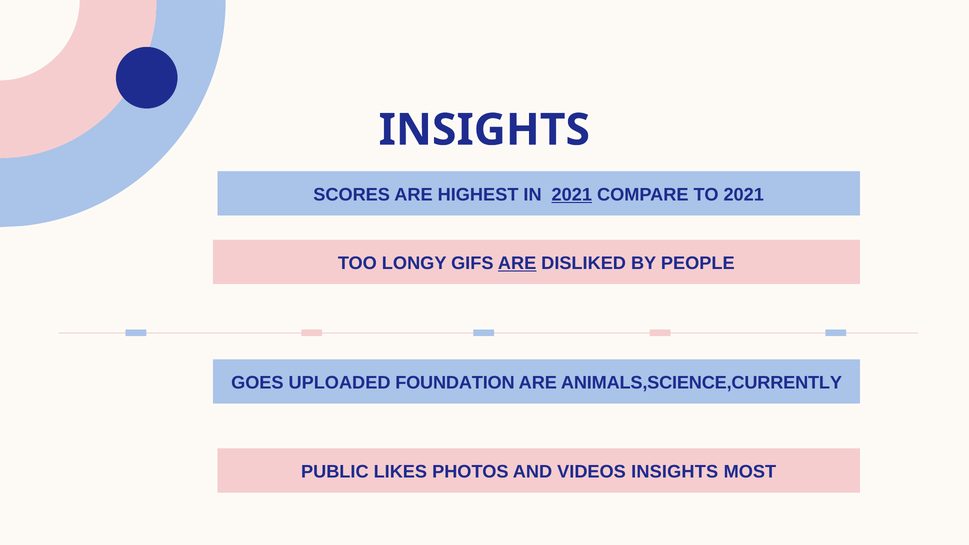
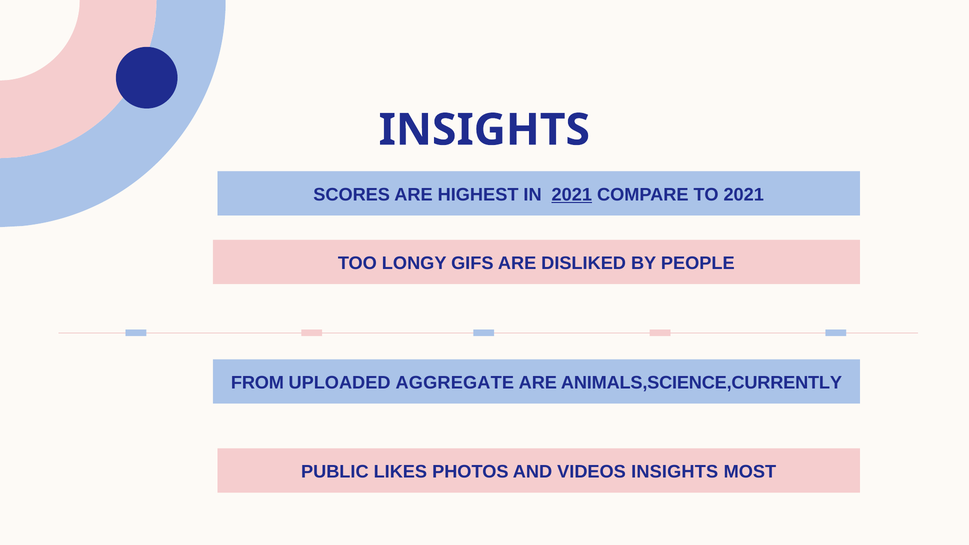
ARE underline: present -> none (517, 263)
GOES: GOES -> FROM (257, 383)
FOUNDATION: FOUNDATION -> AGGREGATE (455, 383)
